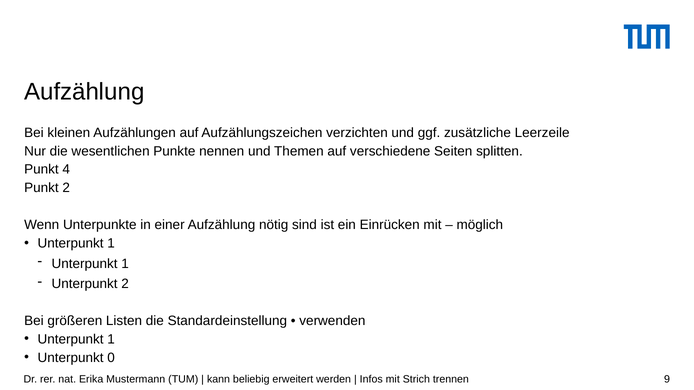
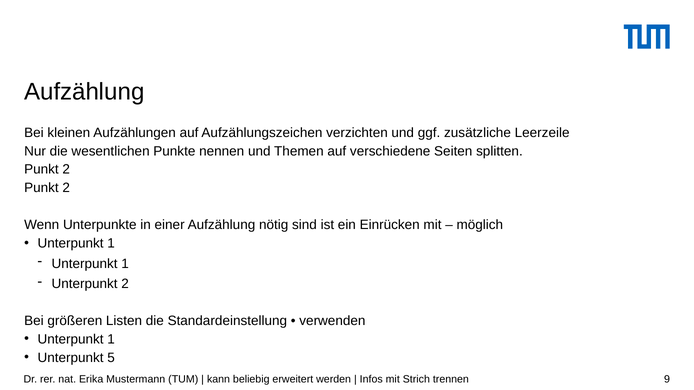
4: 4 -> 2 (66, 170)
0: 0 -> 5 (111, 358)
